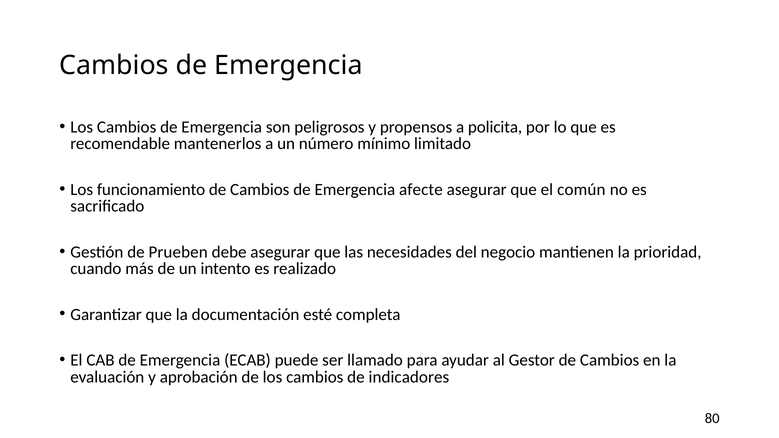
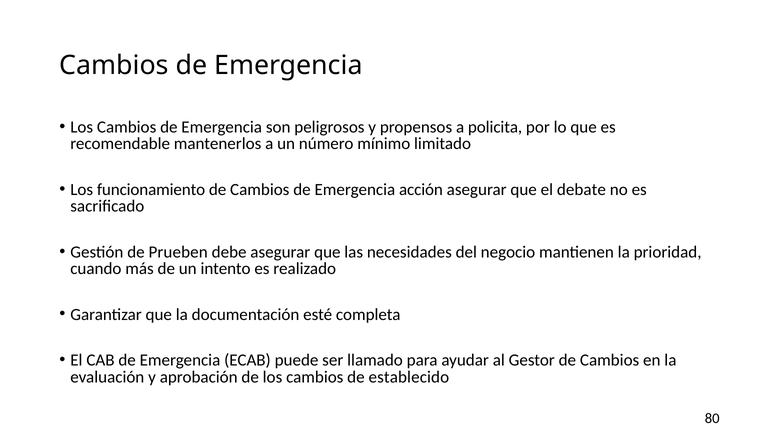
afecte: afecte -> acción (421, 190)
común: común -> debate (581, 190)
indicadores: indicadores -> establecido (409, 377)
